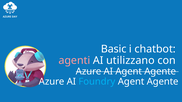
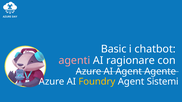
utilizzano: utilizzano -> ragionare (130, 61)
Foundry colour: light blue -> yellow (97, 82)
Agente: Agente -> Sistemi (163, 82)
